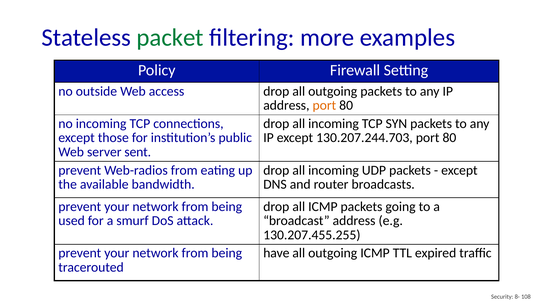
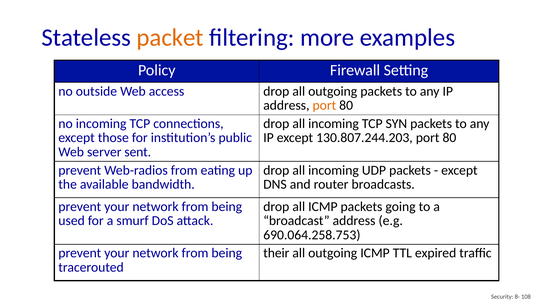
packet colour: green -> orange (170, 38)
130.207.244.703: 130.207.244.703 -> 130.807.244.203 (364, 138)
130.207.455.255: 130.207.455.255 -> 690.064.258.753 (312, 235)
have: have -> their (276, 253)
